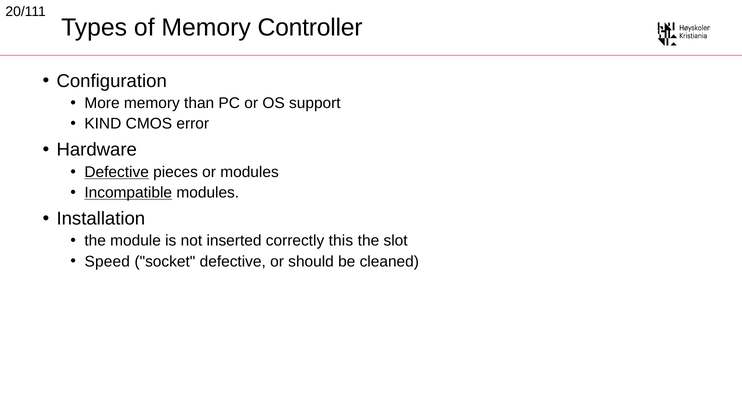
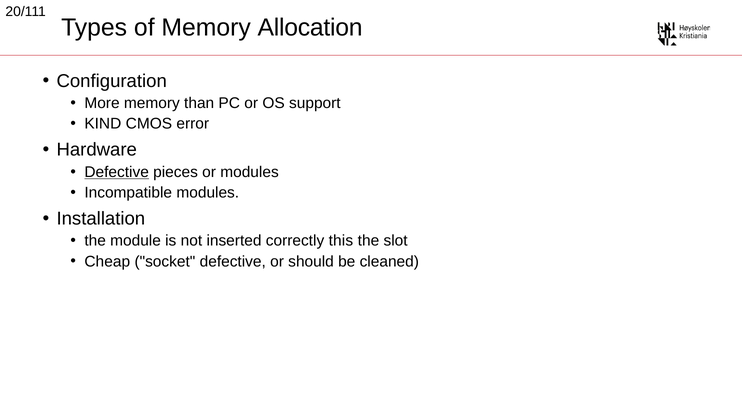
Controller: Controller -> Allocation (310, 27)
Incompatible underline: present -> none (128, 193)
Speed: Speed -> Cheap (107, 262)
